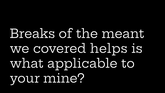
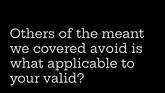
Breaks: Breaks -> Others (32, 34)
helps: helps -> avoid (109, 49)
mine: mine -> valid (64, 78)
